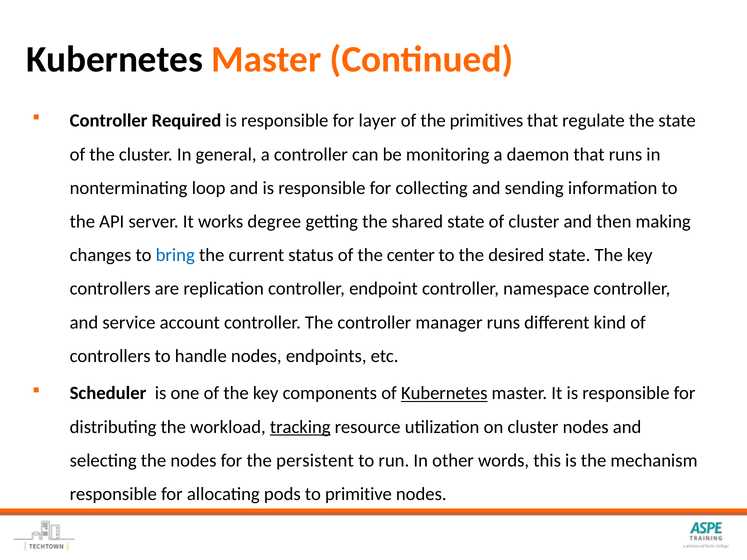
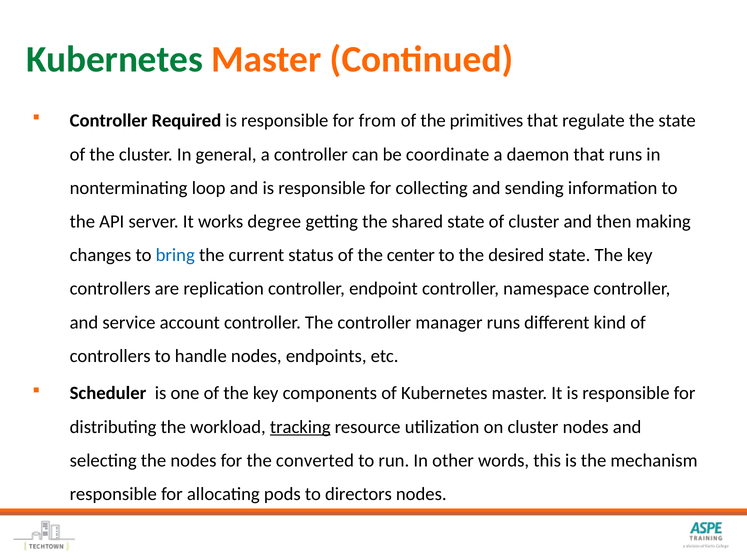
Kubernetes colour: black -> green (115, 60)
layer: layer -> from (377, 121)
monitoring: monitoring -> coordinate (448, 154)
Kubernetes underline: present -> none (444, 393)
persistent: persistent -> converted (315, 461)
primitive: primitive -> directors (358, 494)
